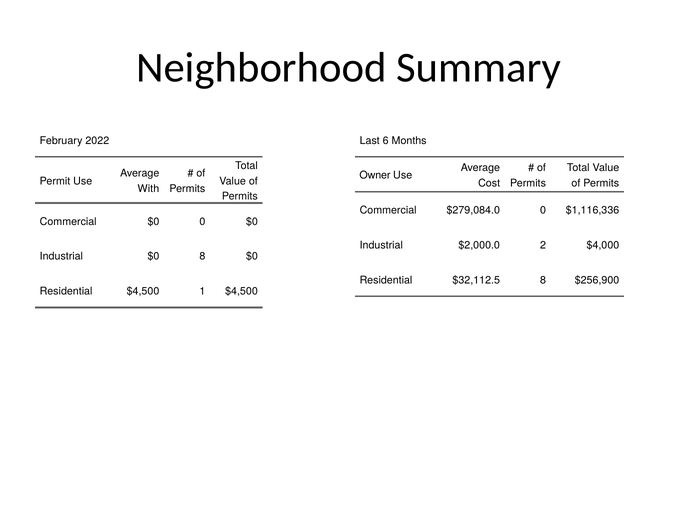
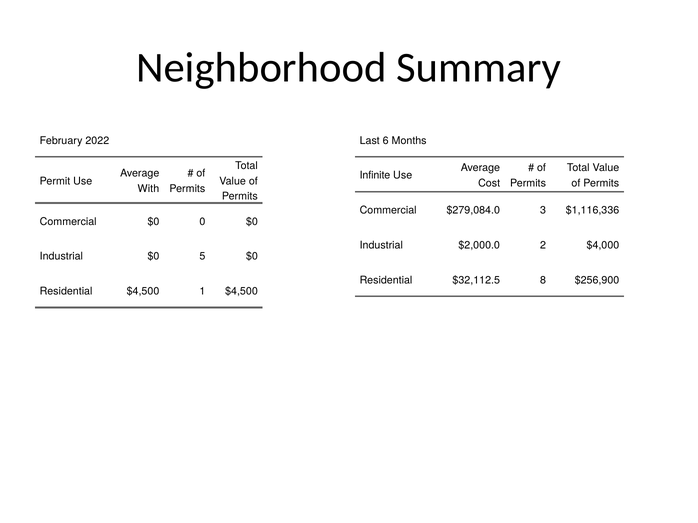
Owner: Owner -> Infinite (375, 176)
$279,084.0 0: 0 -> 3 (543, 211)
$0 8: 8 -> 5 (202, 257)
